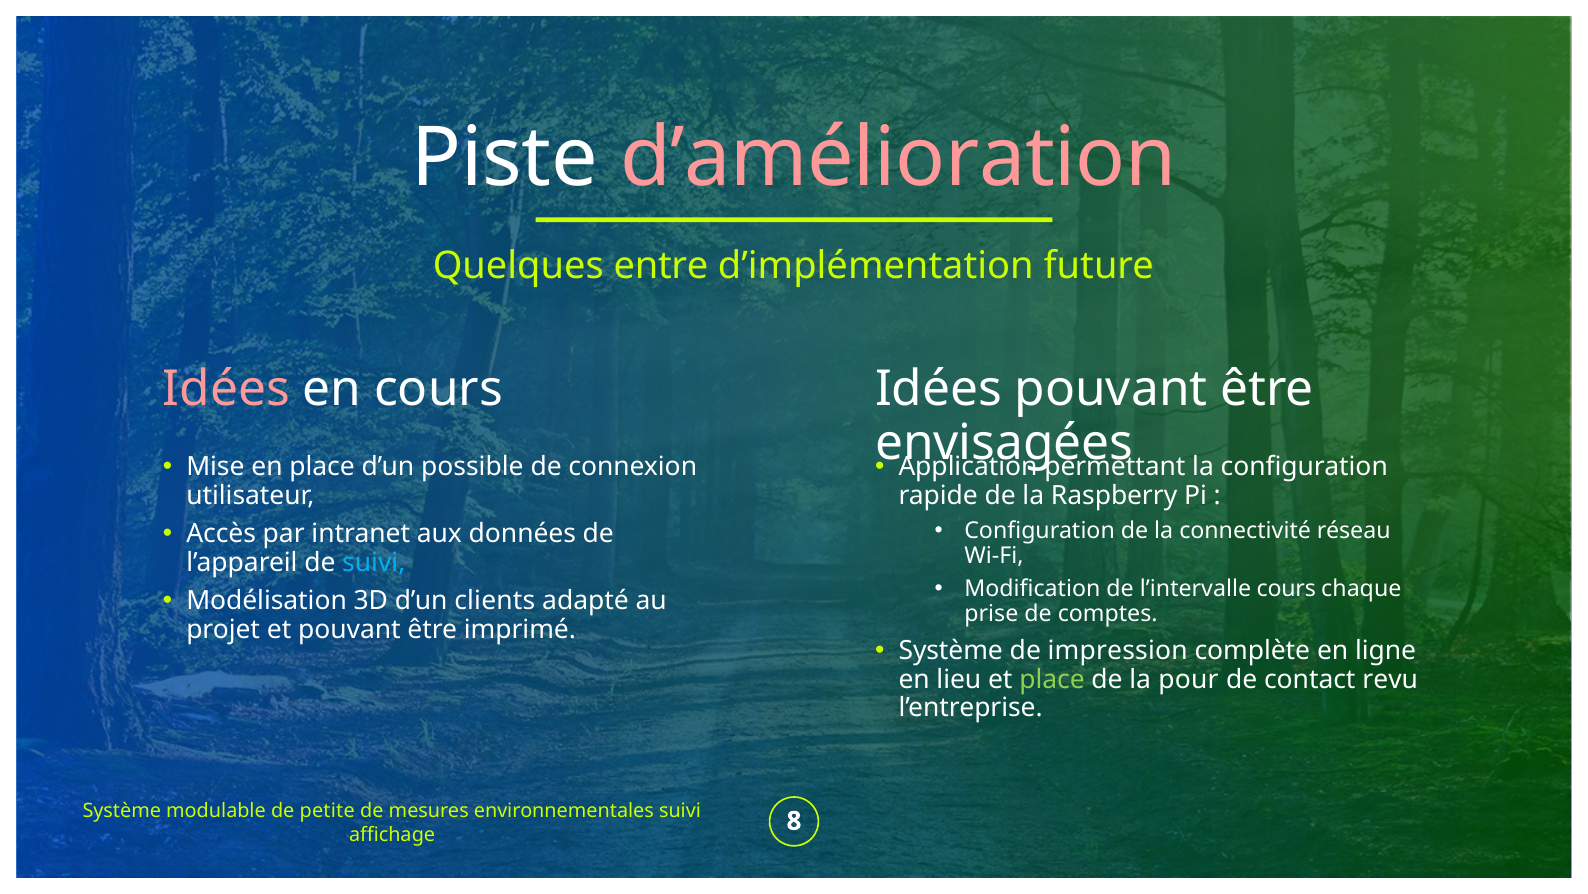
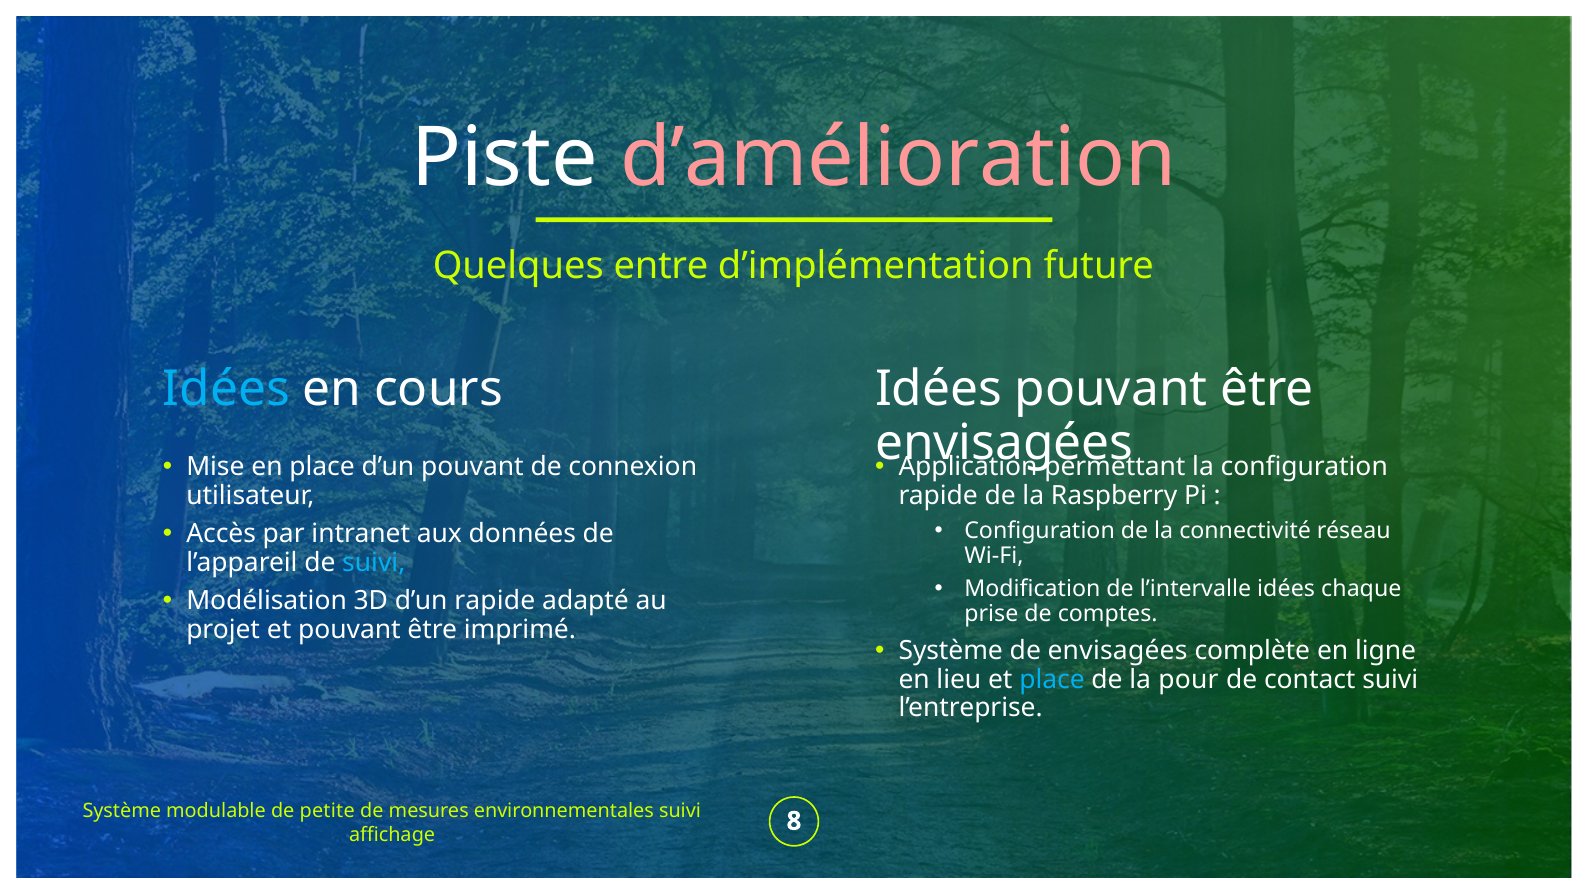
Idées colour: pink -> light blue (226, 389)
d’un possible: possible -> pouvant (472, 467)
l’intervalle cours: cours -> idées (1286, 589)
d’un clients: clients -> rapide (495, 601)
de impression: impression -> envisagées (1118, 650)
place colour: light green -> light blue (1052, 679)
contact revu: revu -> suivi (1390, 679)
